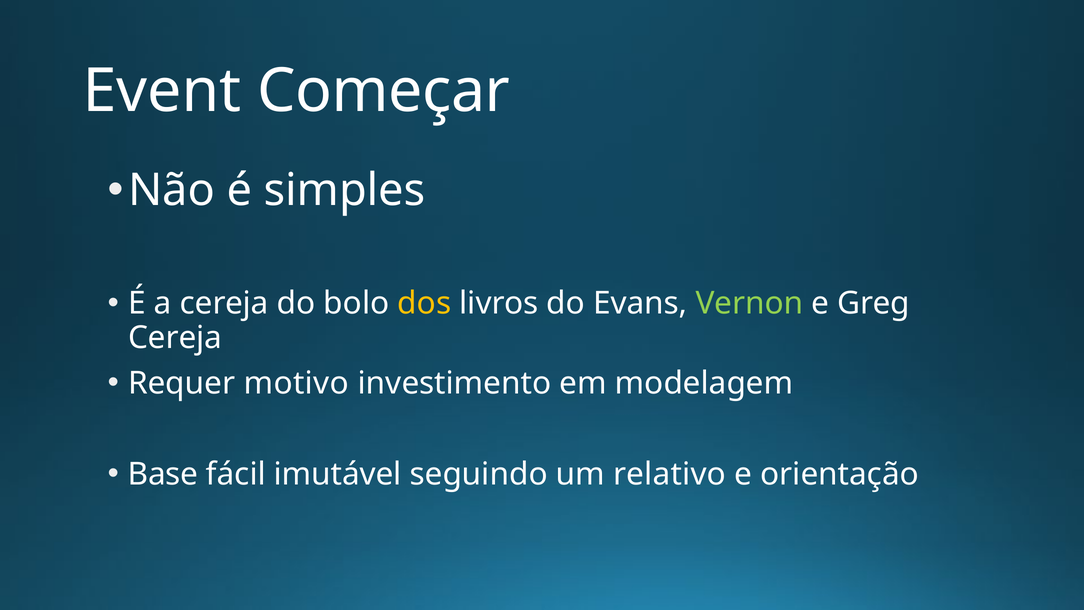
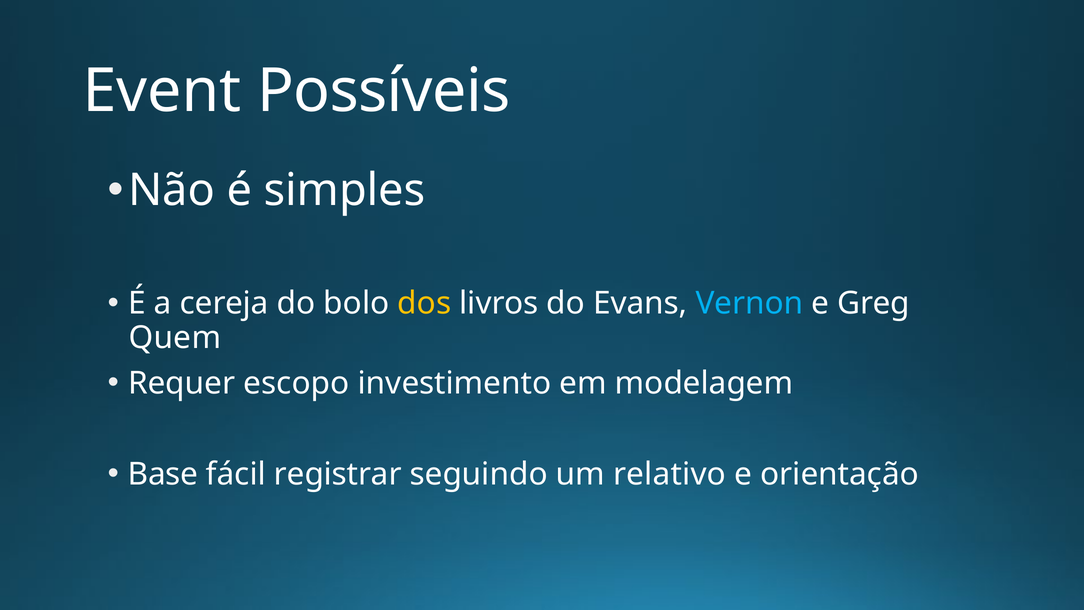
Começar: Começar -> Possíveis (384, 91)
Vernon colour: light green -> light blue (749, 303)
Cereja: Cereja -> Quem (175, 338)
motivo: motivo -> escopo (296, 383)
imutável: imutável -> registrar (338, 474)
